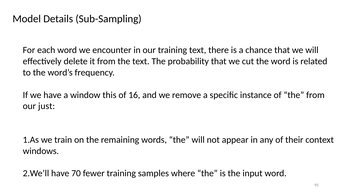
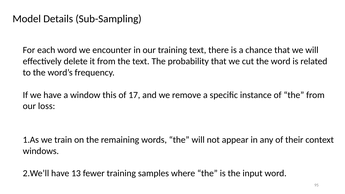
16: 16 -> 17 (134, 95)
just: just -> loss (47, 106)
70: 70 -> 13 (76, 173)
